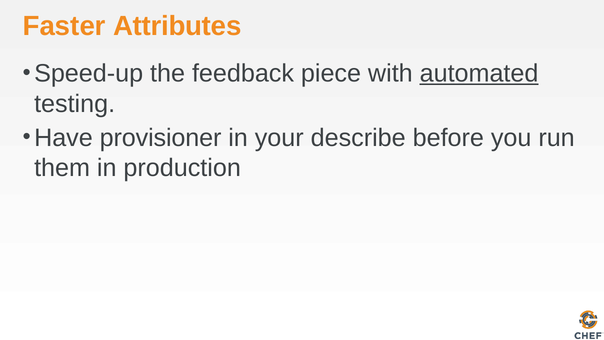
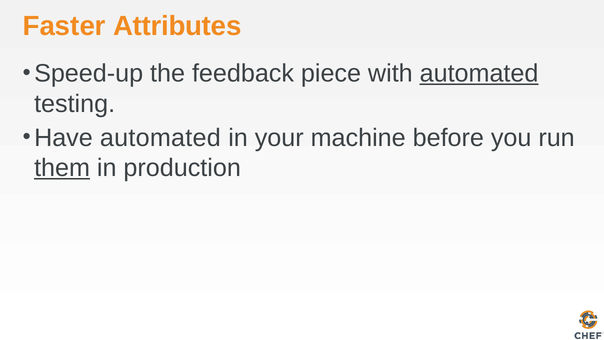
Have provisioner: provisioner -> automated (160, 138)
describe: describe -> machine (358, 138)
them underline: none -> present (62, 168)
